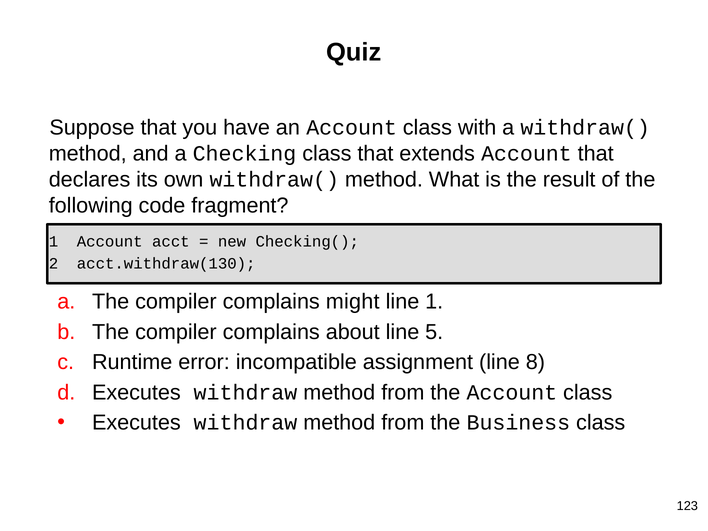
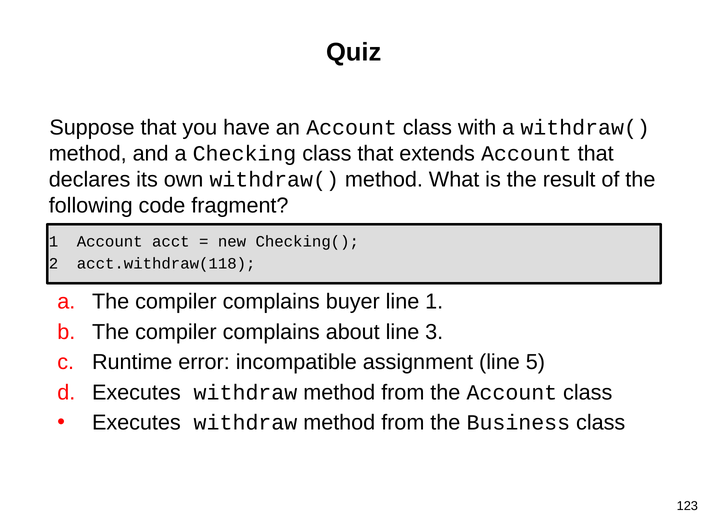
acct.withdraw(130: acct.withdraw(130 -> acct.withdraw(118 (166, 264)
might: might -> buyer (353, 302)
5: 5 -> 3 (434, 332)
8: 8 -> 5 (535, 362)
